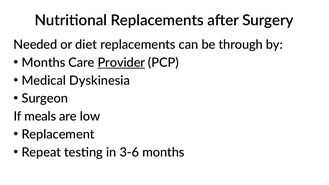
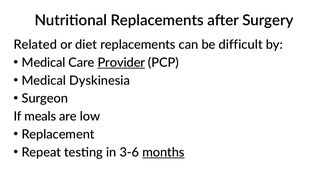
Needed: Needed -> Related (35, 45)
through: through -> difficult (241, 45)
Months: Months -> Medical (44, 63)
months underline: none -> present (163, 152)
